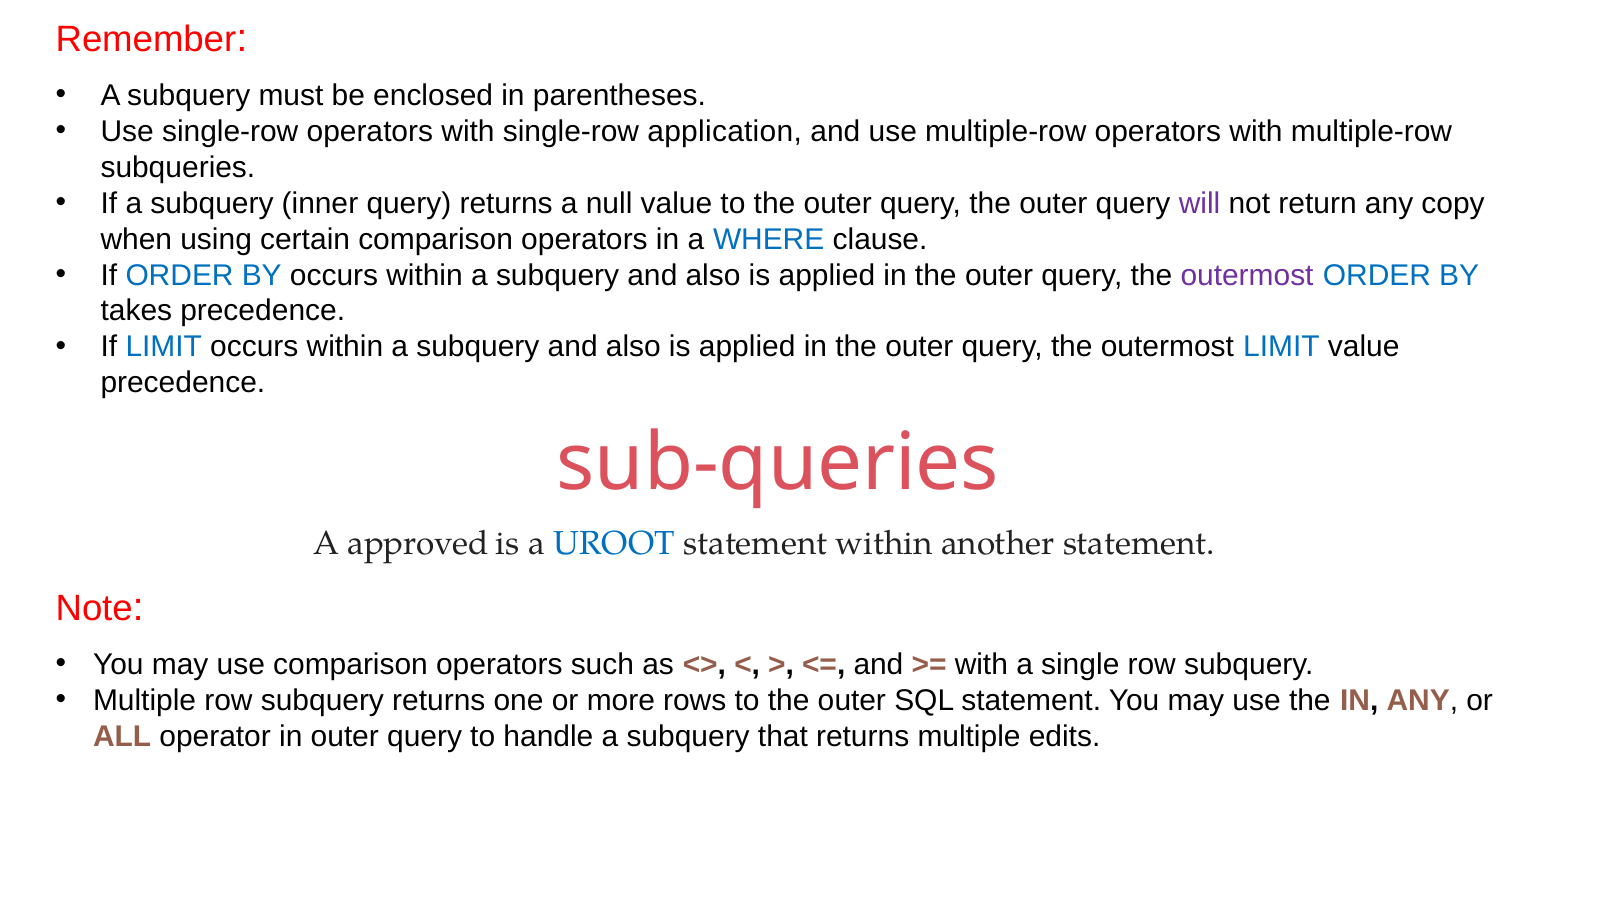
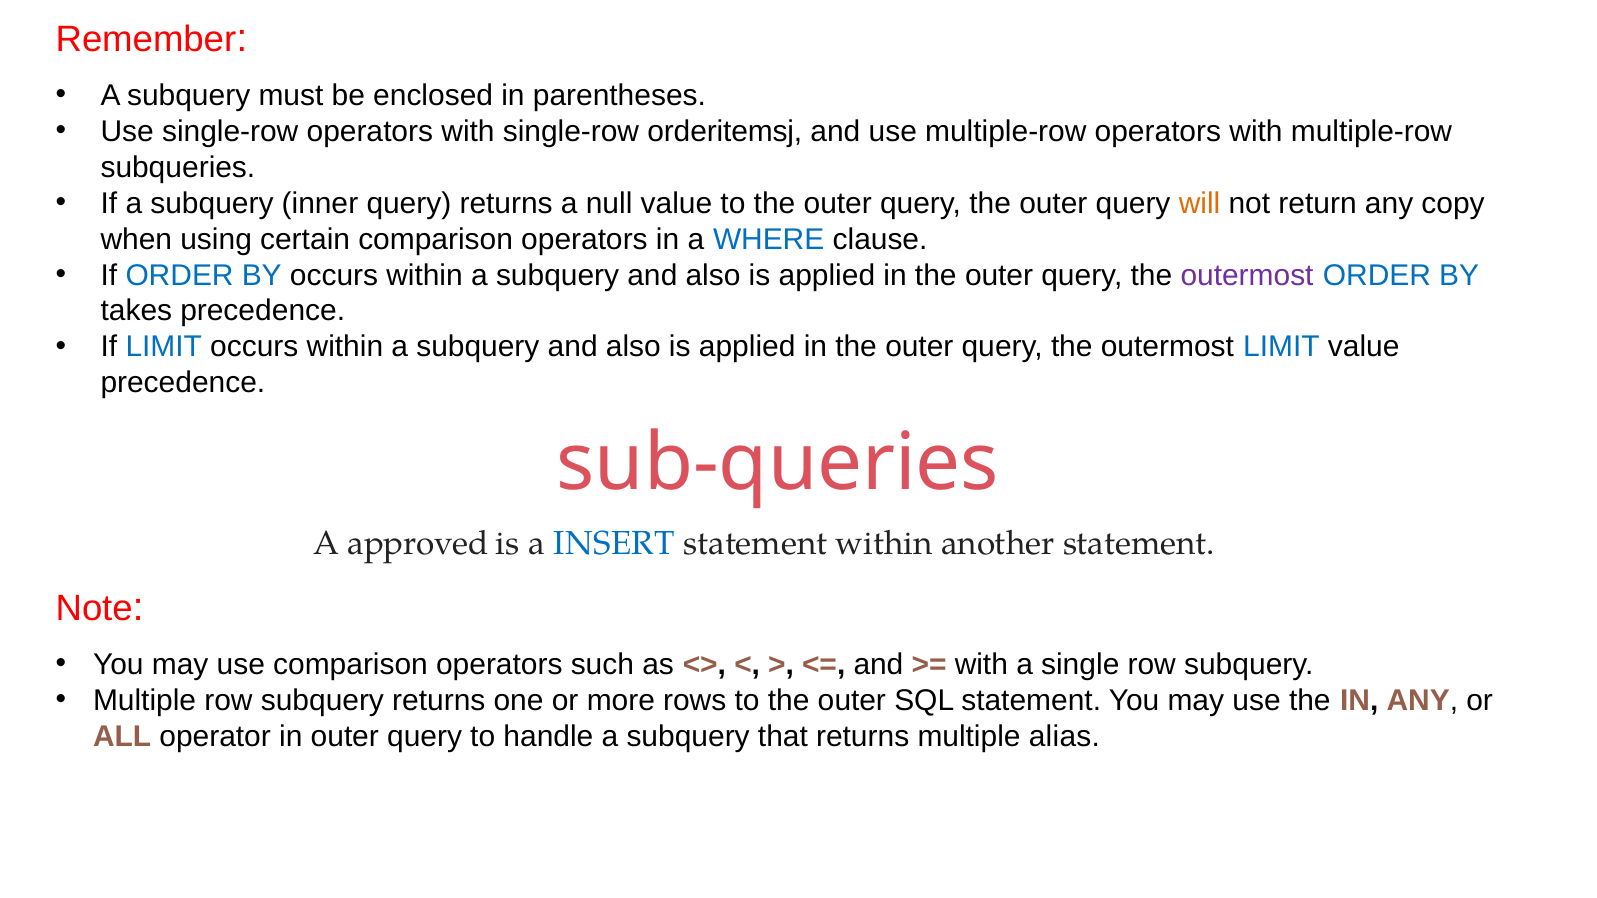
application: application -> orderitemsj (725, 132)
will colour: purple -> orange (1200, 203)
UROOT: UROOT -> INSERT (614, 543)
edits: edits -> alias (1064, 737)
